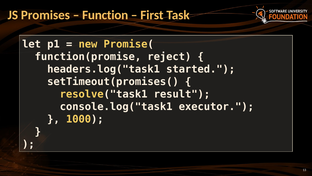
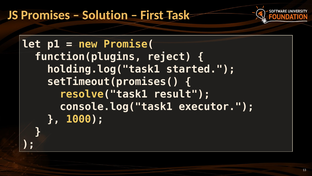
Function: Function -> Solution (105, 15)
function(promise: function(promise -> function(plugins (88, 56)
headers.log("task1: headers.log("task1 -> holding.log("task1 (104, 69)
